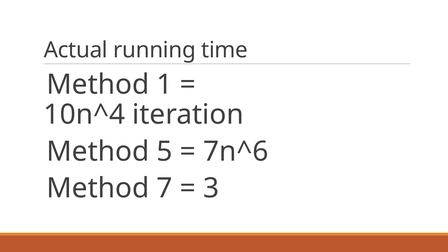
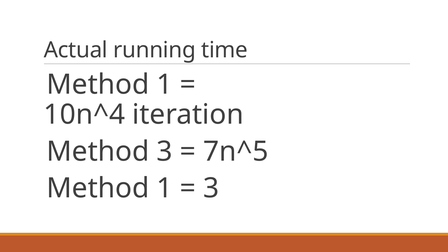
Method 5: 5 -> 3 (165, 151)
7n^6: 7n^6 -> 7n^5 (236, 151)
7: 7 -> 1 (165, 188)
